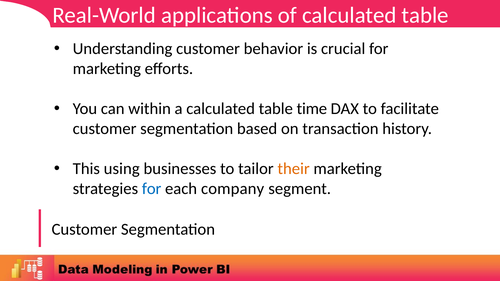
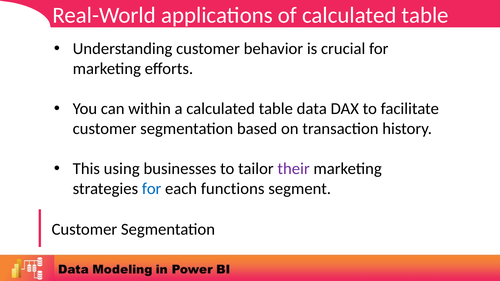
time: time -> data (312, 109)
their colour: orange -> purple (294, 169)
company: company -> functions (233, 189)
